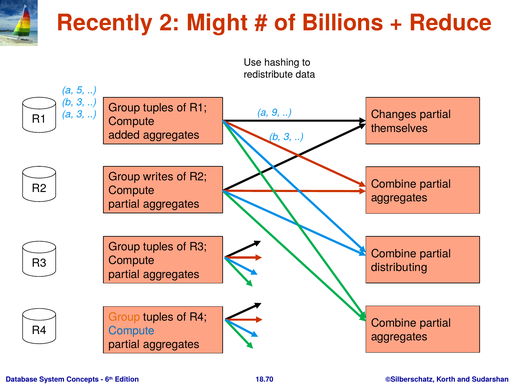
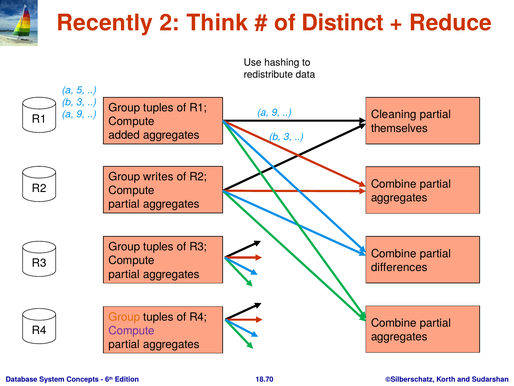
Might: Might -> Think (217, 23)
Billions: Billions -> Distinct (343, 23)
3: 3 -> 9 (81, 114)
Changes: Changes -> Cleaning (394, 114)
distributing: distributing -> differences (399, 267)
Compute colour: blue -> purple (132, 330)
